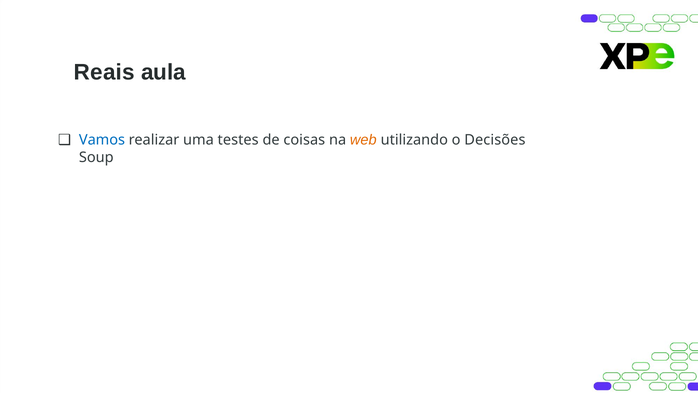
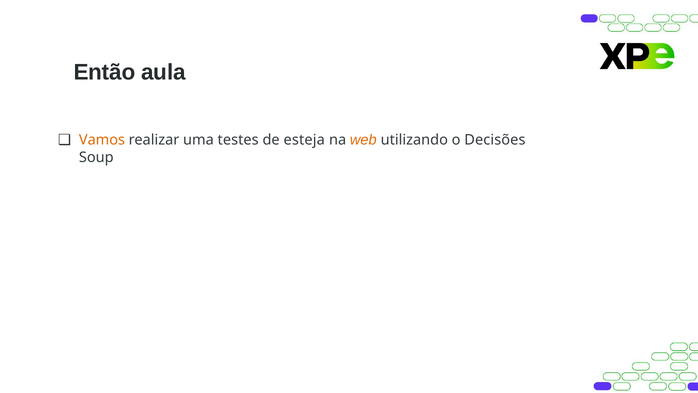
Reais: Reais -> Então (104, 72)
Vamos colour: blue -> orange (102, 140)
coisas: coisas -> esteja (304, 140)
